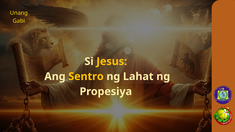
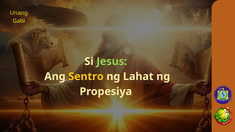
Jesus colour: yellow -> light green (112, 62)
